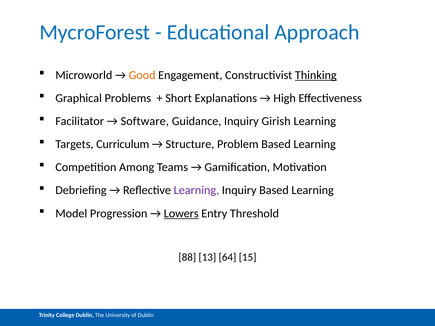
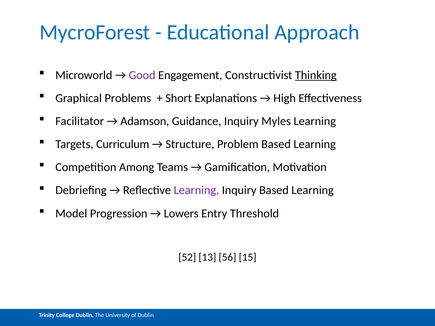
Good colour: orange -> purple (142, 75)
Software: Software -> Adamson (145, 121)
Girish: Girish -> Myles (276, 121)
Lowers underline: present -> none (181, 214)
88: 88 -> 52 (187, 257)
64: 64 -> 56 (227, 257)
